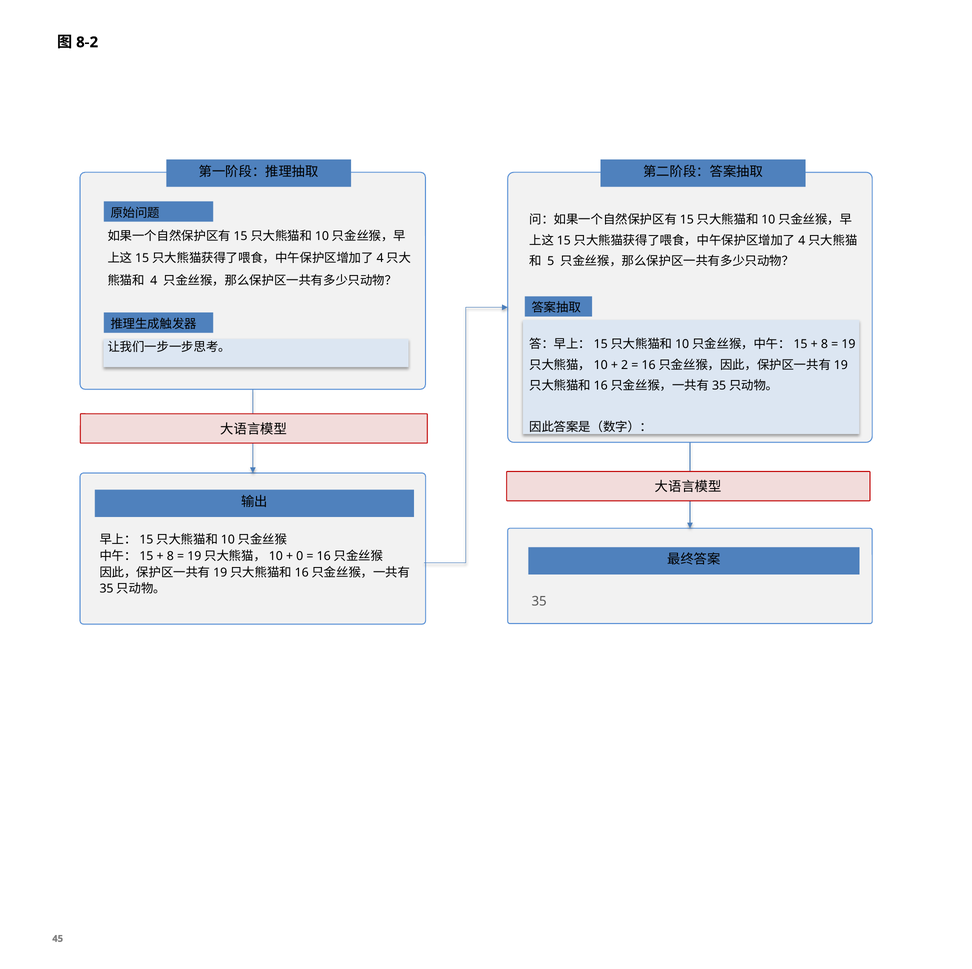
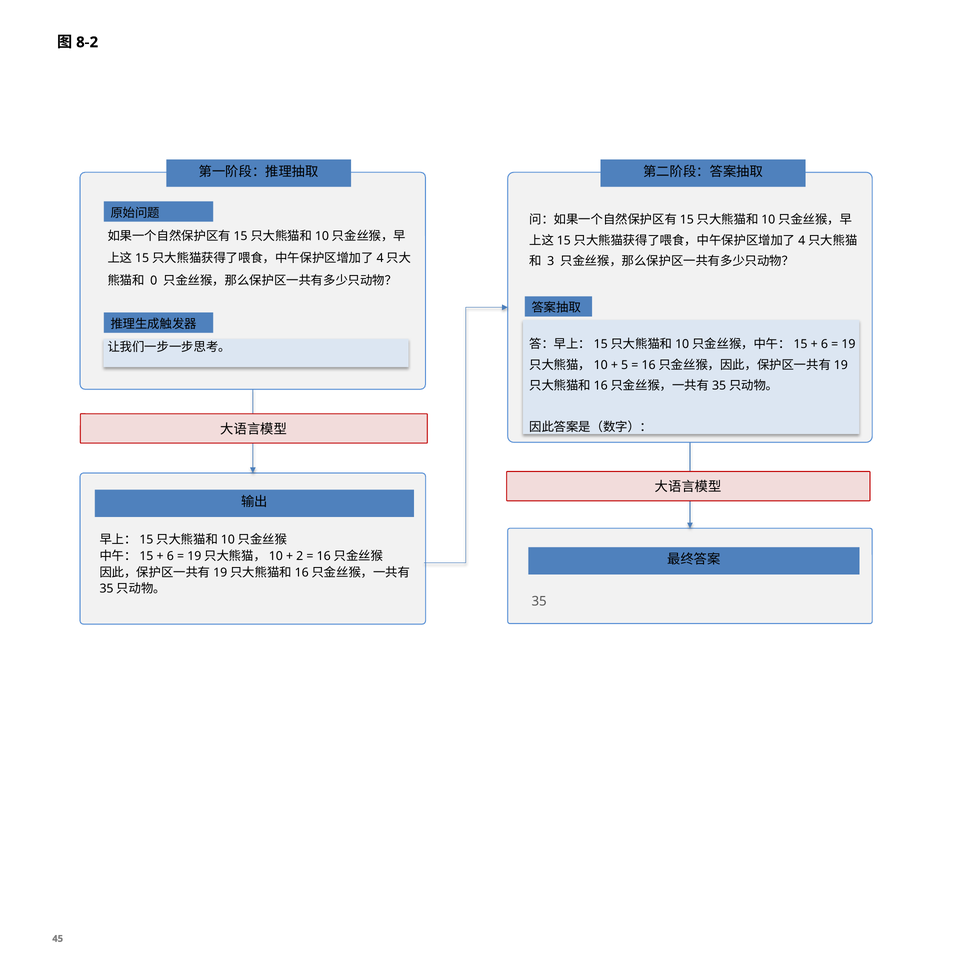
5: 5 -> 3 (551, 261)
4: 4 -> 0 (154, 280)
8: 8 -> 6 (824, 344)
2: 2 -> 5 (625, 365)
8: 8 -> 6 (170, 556)
0: 0 -> 2 (300, 556)
